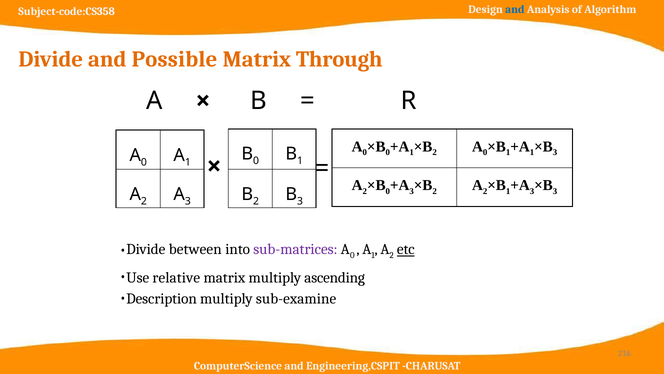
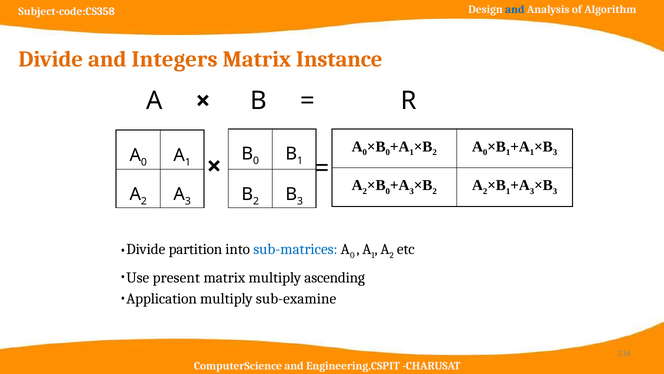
Possible: Possible -> Integers (175, 59)
Through: Through -> Instance (339, 59)
between: between -> partition (195, 249)
sub-matrices colour: purple -> blue (295, 249)
etc underline: present -> none (406, 249)
relative: relative -> present (176, 277)
Description: Description -> Application (162, 298)
